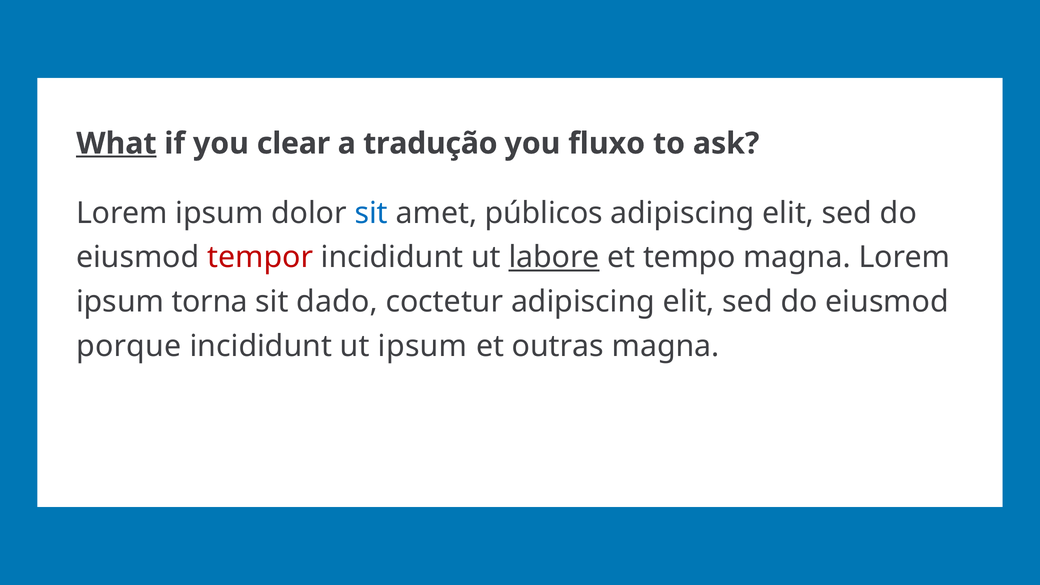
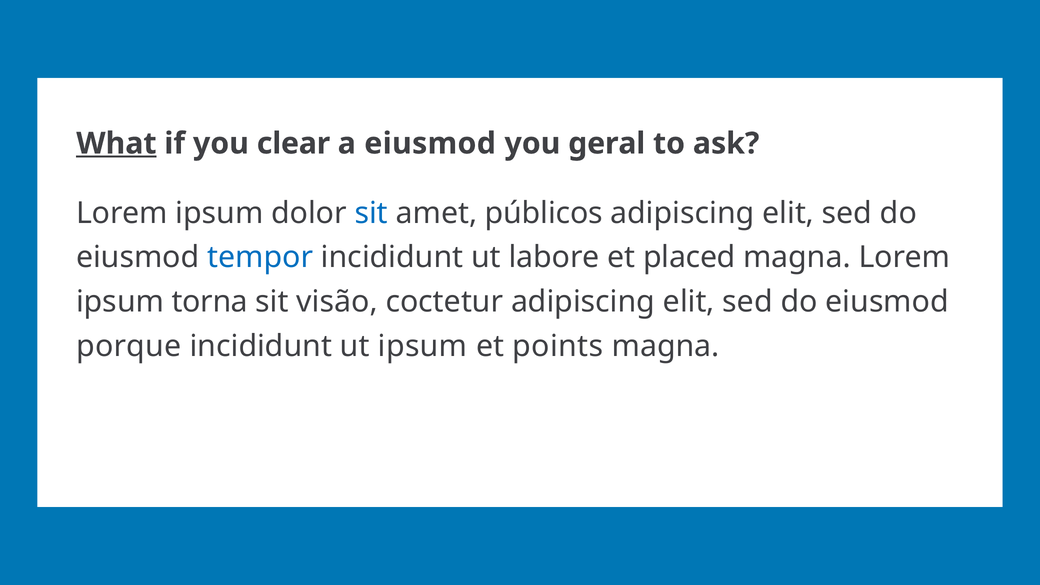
a tradução: tradução -> eiusmod (430, 143)
fluxo: fluxo -> geral (607, 143)
tempor colour: red -> blue (260, 257)
labore underline: present -> none (554, 257)
tempo: tempo -> placed (689, 257)
dado: dado -> visão (337, 302)
outras: outras -> points (558, 346)
